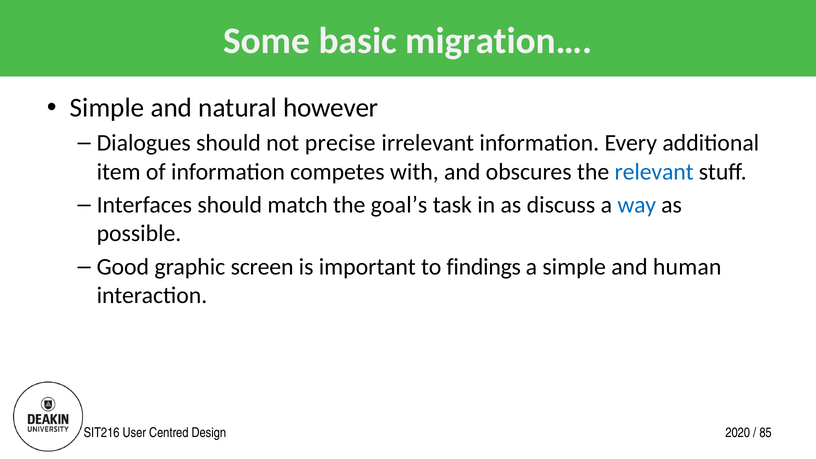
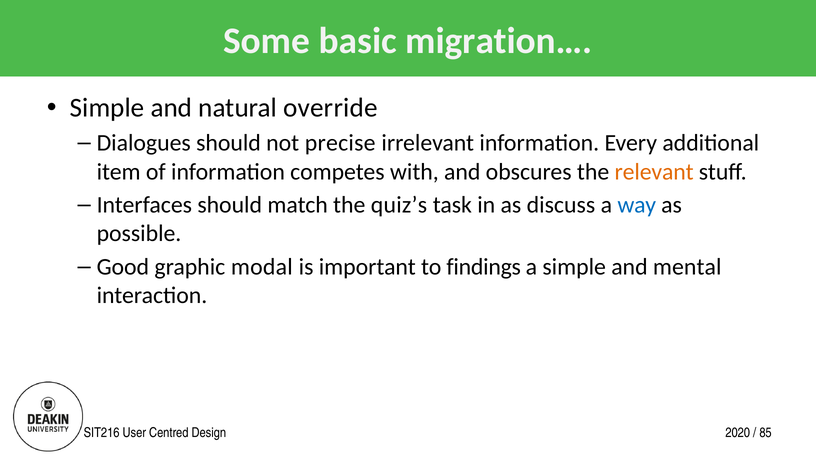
however: however -> override (330, 108)
relevant colour: blue -> orange (654, 172)
goal’s: goal’s -> quiz’s (399, 205)
screen: screen -> modal (262, 267)
human: human -> mental (687, 267)
